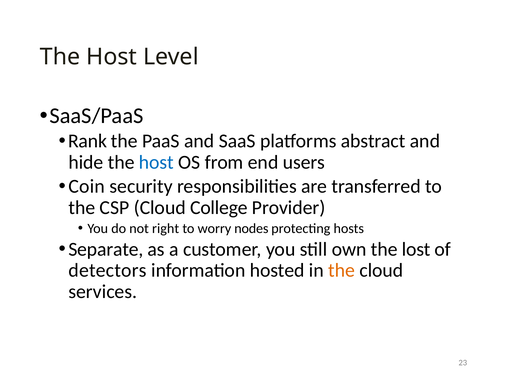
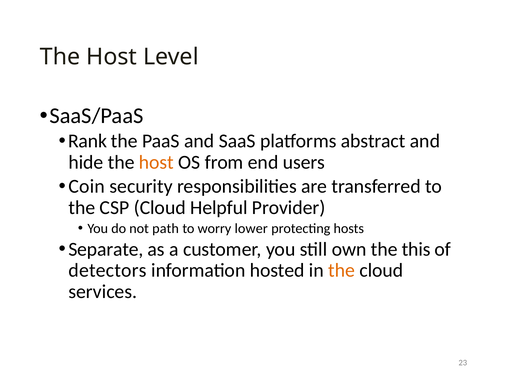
host colour: blue -> orange (156, 162)
College: College -> Helpful (219, 208)
right: right -> path (166, 229)
nodes: nodes -> lower (251, 229)
lost: lost -> this (416, 249)
